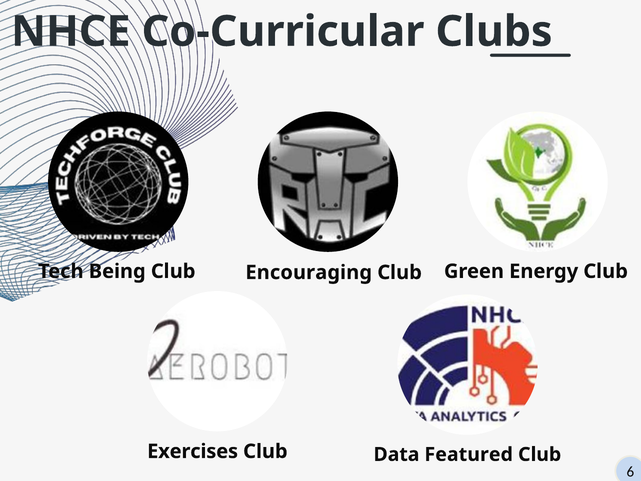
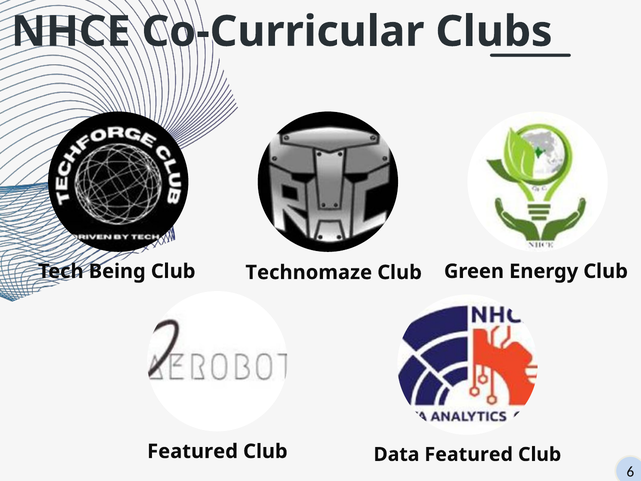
Encouraging: Encouraging -> Technomaze (309, 272)
Exercises: Exercises -> Featured (192, 451)
